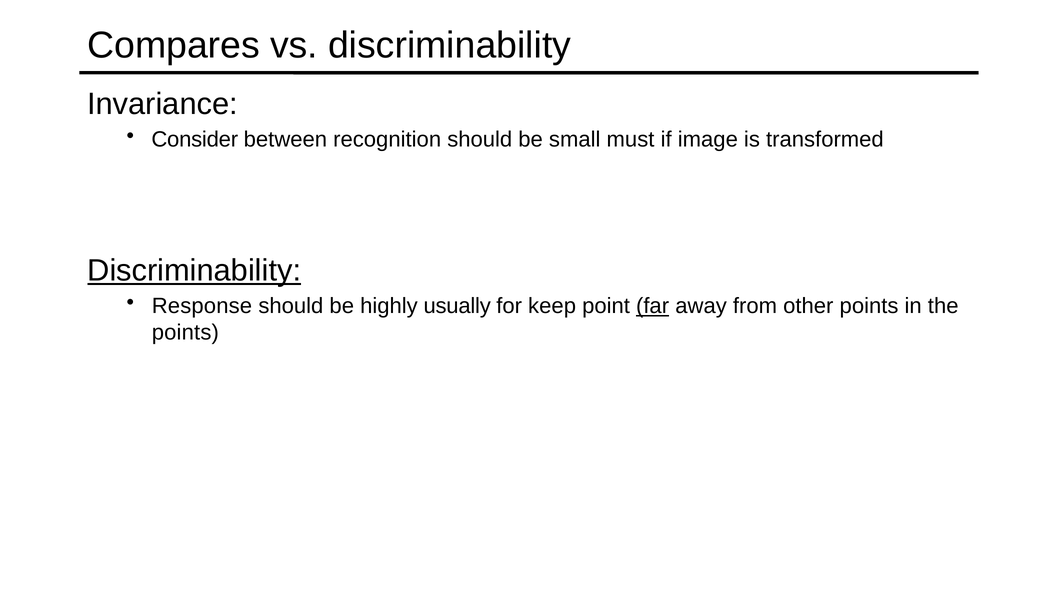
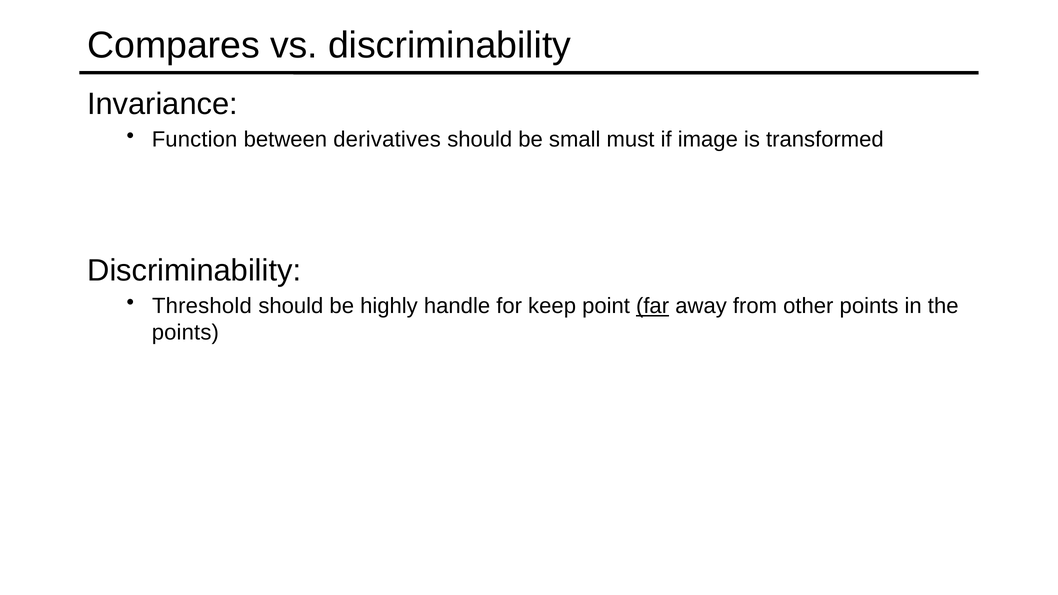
Consider: Consider -> Function (195, 139)
recognition: recognition -> derivatives (387, 139)
Discriminability underline: present -> none (194, 271)
Response: Response -> Threshold (202, 306)
usually: usually -> handle (457, 306)
